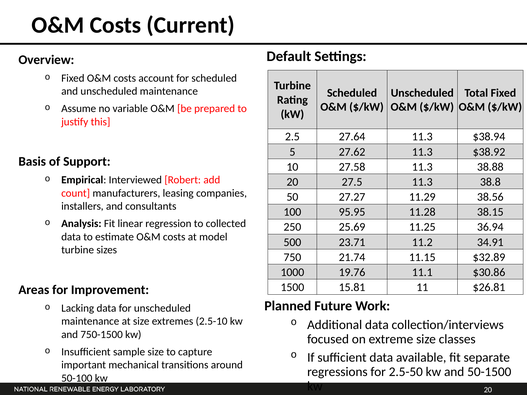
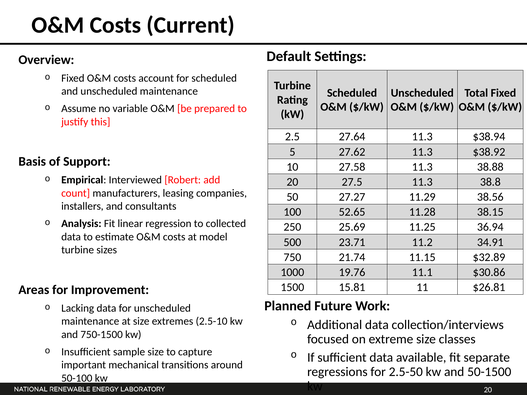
95.95: 95.95 -> 52.65 (352, 212)
